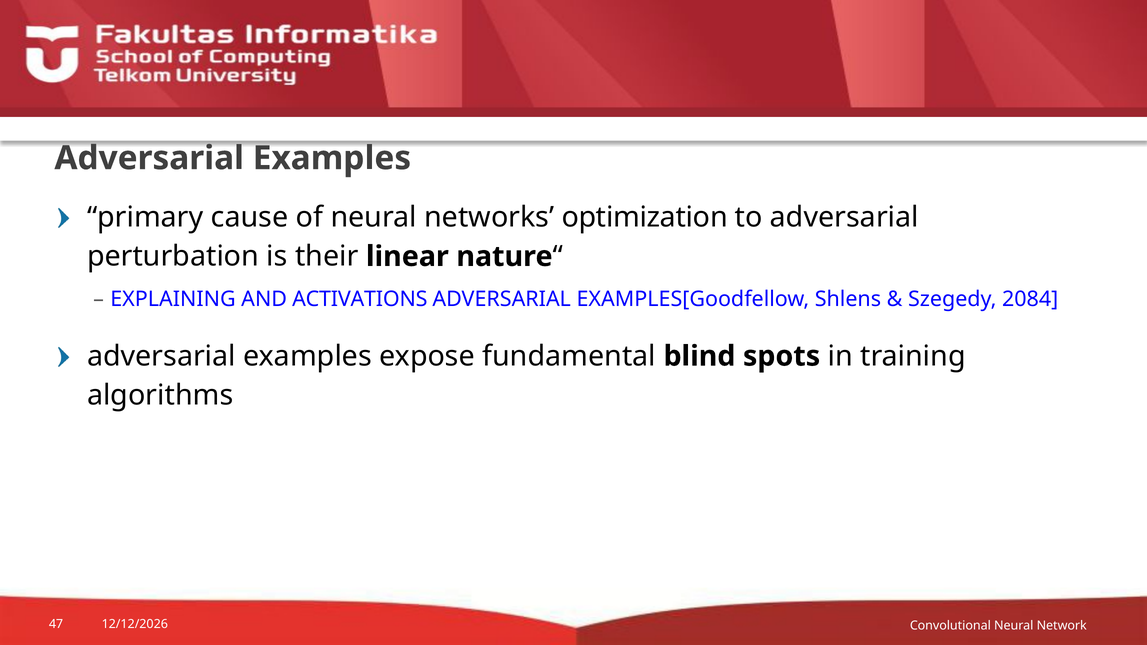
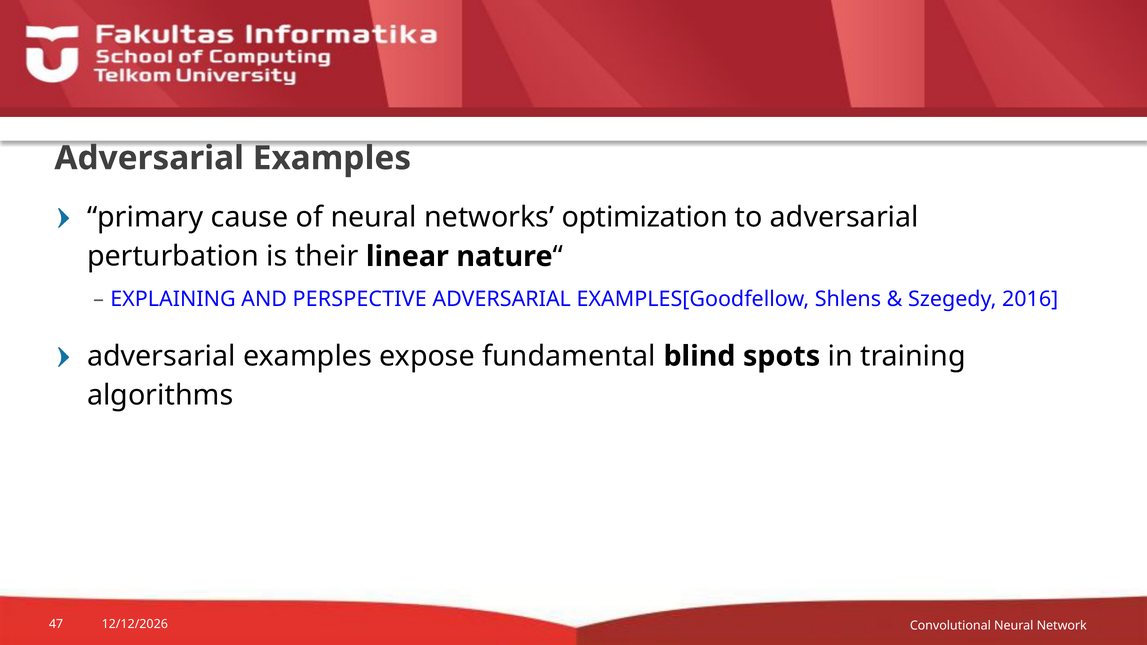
ACTIVATIONS: ACTIVATIONS -> PERSPECTIVE (360, 299)
2084: 2084 -> 2016 (1030, 299)
